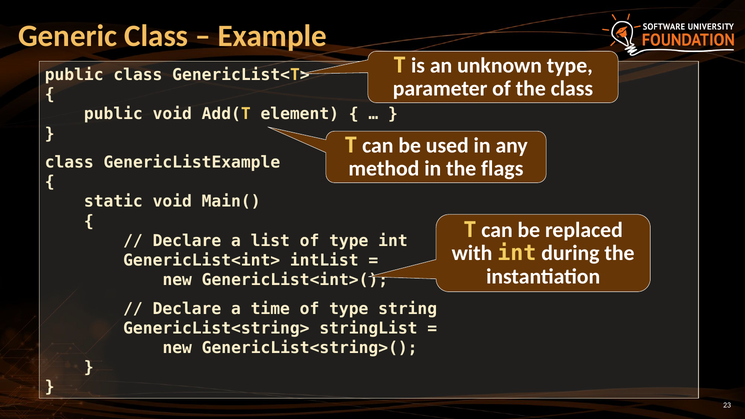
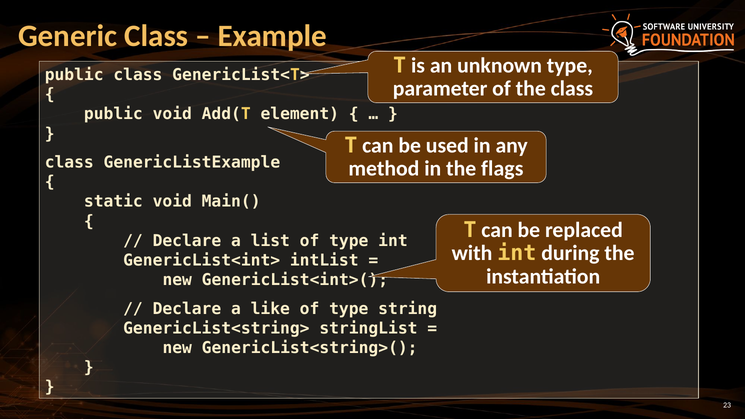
time: time -> like (270, 309)
